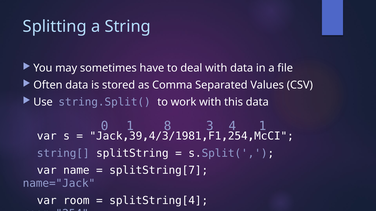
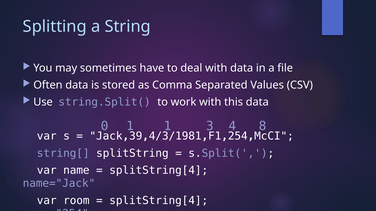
1 8: 8 -> 1 (168, 126)
4 1: 1 -> 8 (263, 126)
splitString[7: splitString[7 -> splitString[4 (159, 171)
